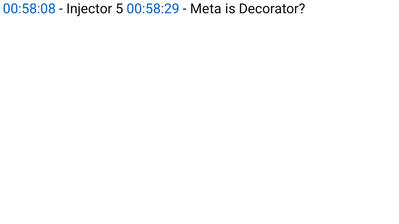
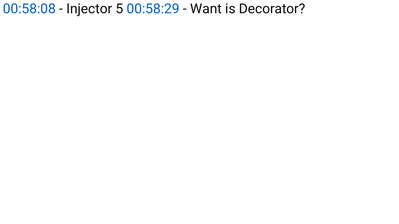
Meta: Meta -> Want (206, 9)
